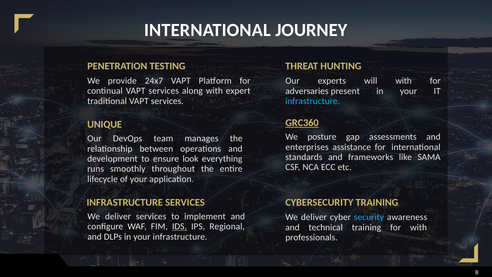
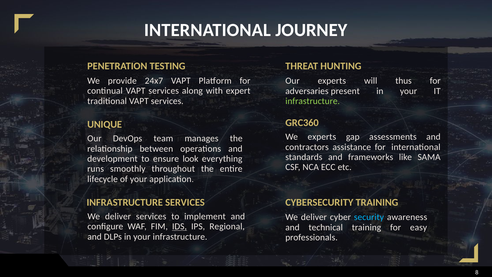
will with: with -> thus (404, 81)
infrastructure colour: light blue -> light green (313, 101)
GRC360 underline: present -> none (302, 123)
We posture: posture -> experts (322, 137)
enterprises: enterprises -> contractors (307, 147)
for with: with -> easy (419, 227)
